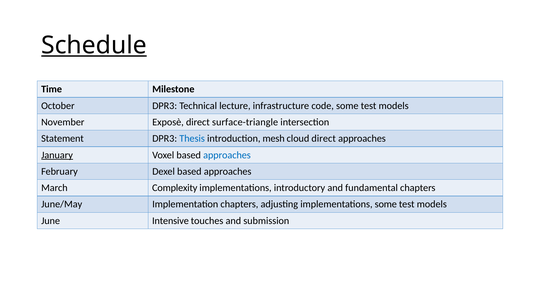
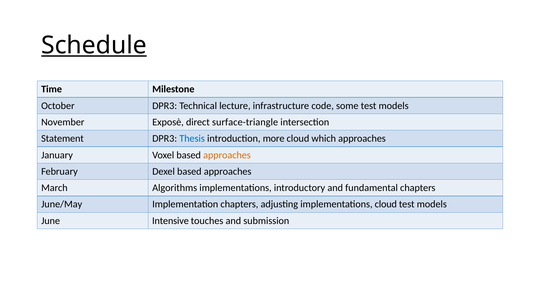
mesh: mesh -> more (274, 138)
cloud direct: direct -> which (324, 138)
January underline: present -> none (57, 155)
approaches colour: blue -> orange (227, 155)
Complexity: Complexity -> Algorithms (175, 188)
implementations some: some -> cloud (386, 204)
